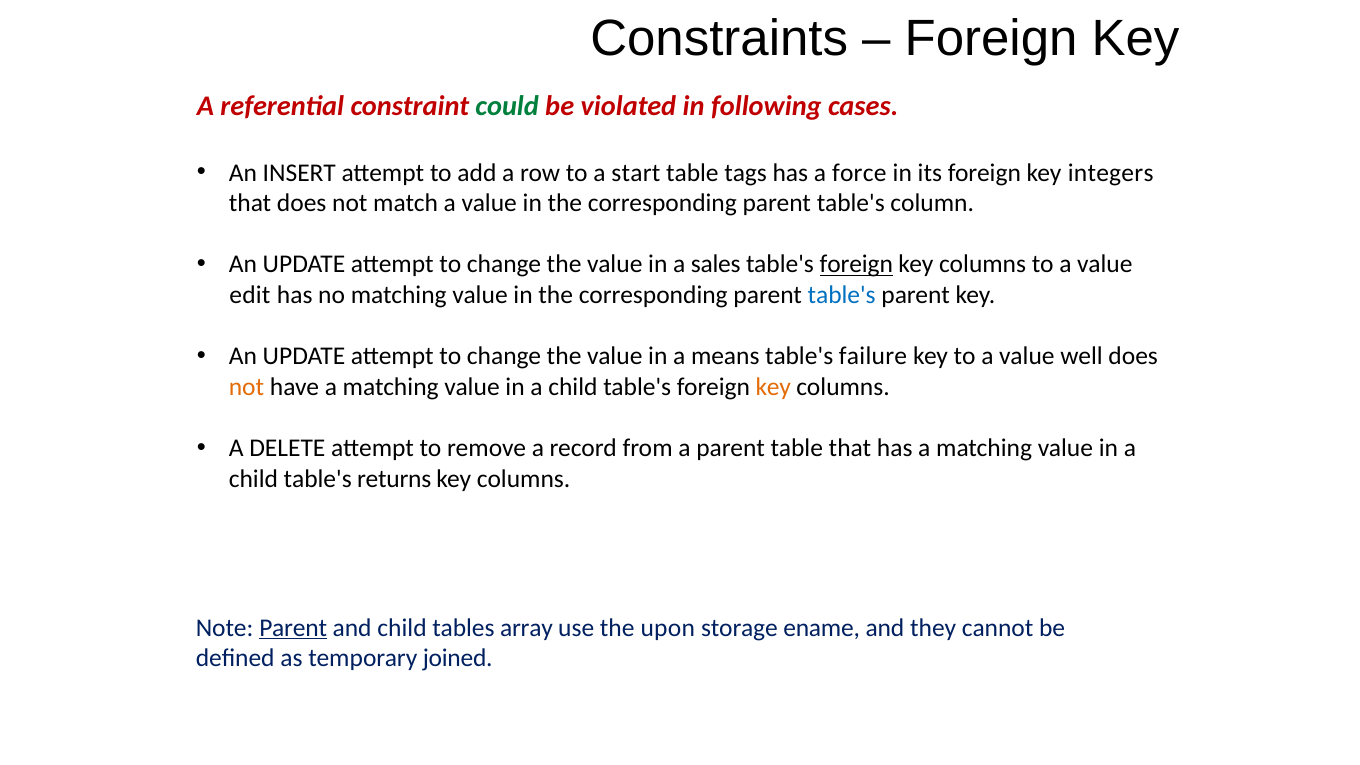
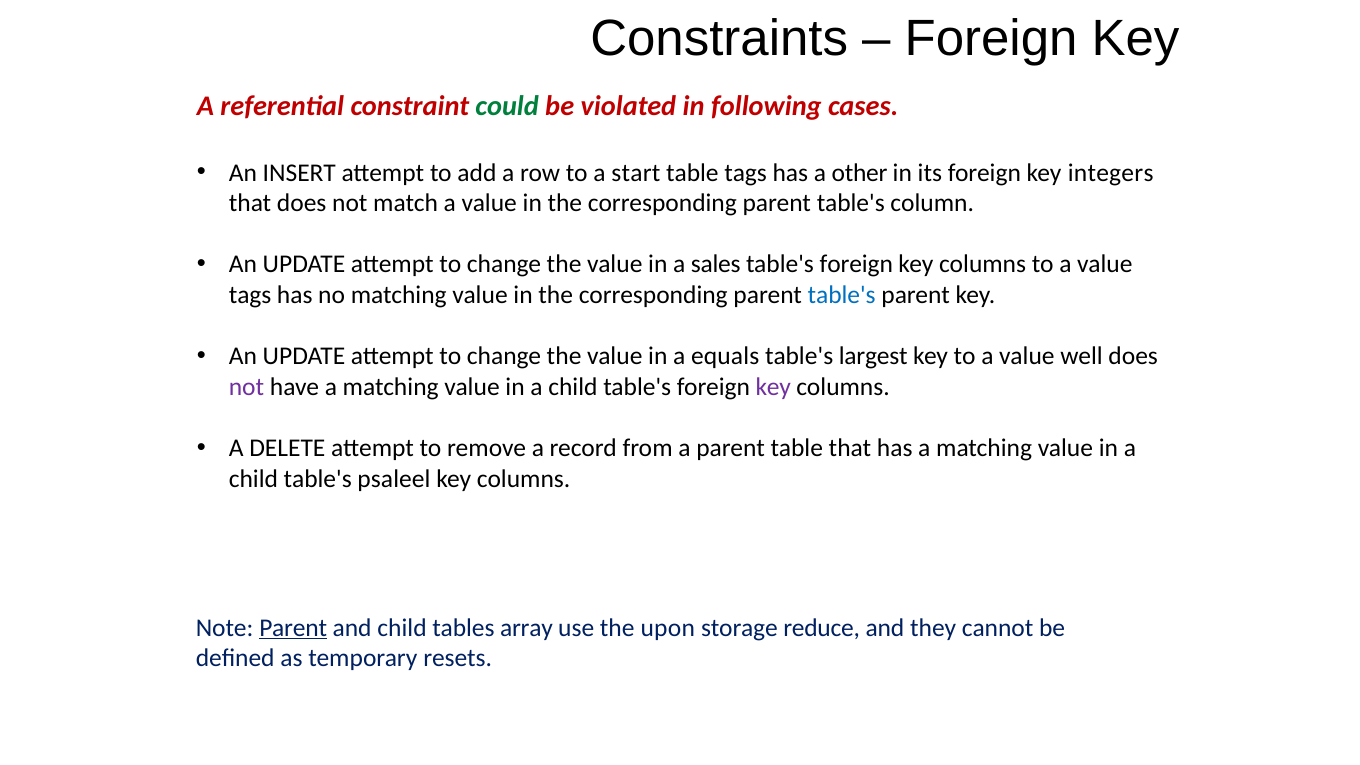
force: force -> other (860, 173)
foreign underline: present -> none (856, 265)
edit: edit -> tags (250, 295)
means: means -> equals (725, 356)
failure: failure -> largest (873, 356)
not colour: orange -> purple (247, 387)
key colour: orange -> purple (773, 387)
returns: returns -> psaleel (394, 479)
ename: ename -> reduce (822, 628)
joined: joined -> resets (458, 658)
